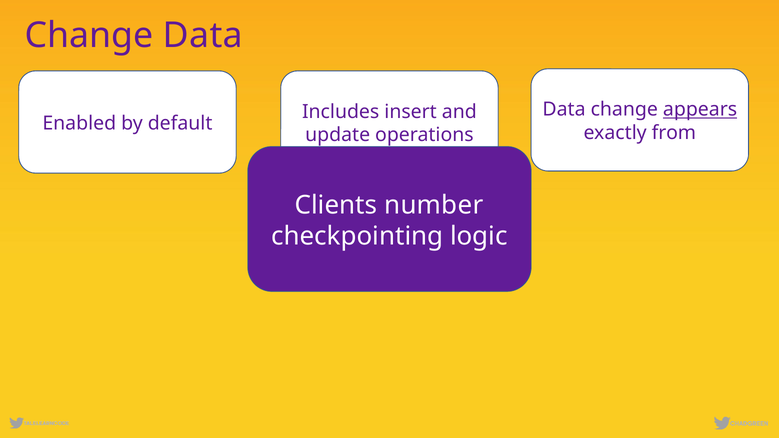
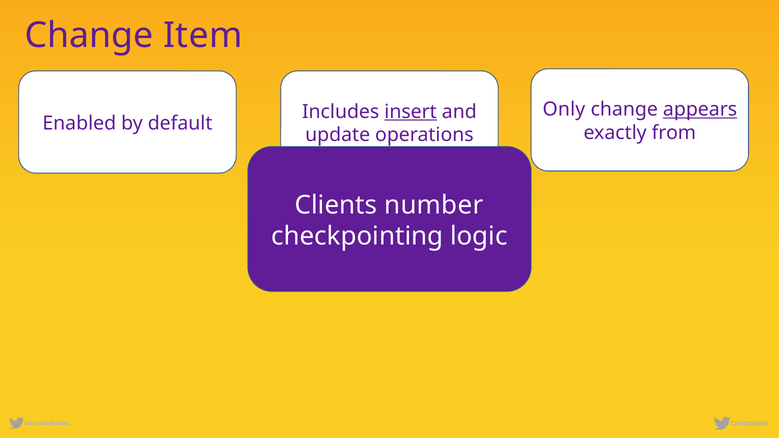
Change Data: Data -> Item (203, 35)
Data: Data -> Only (564, 110)
insert underline: none -> present (411, 112)
